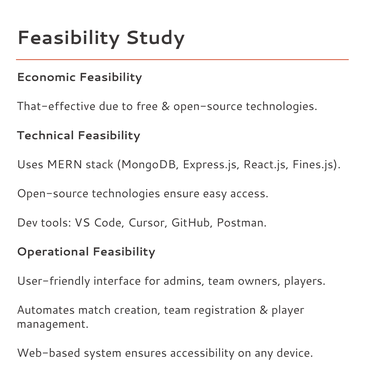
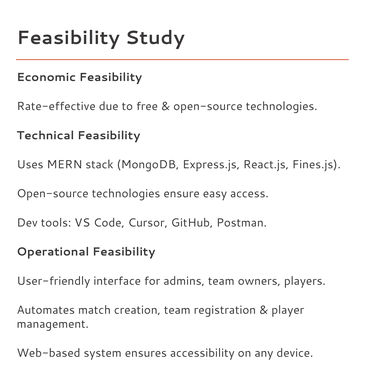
That-effective: That-effective -> Rate-effective (56, 106)
